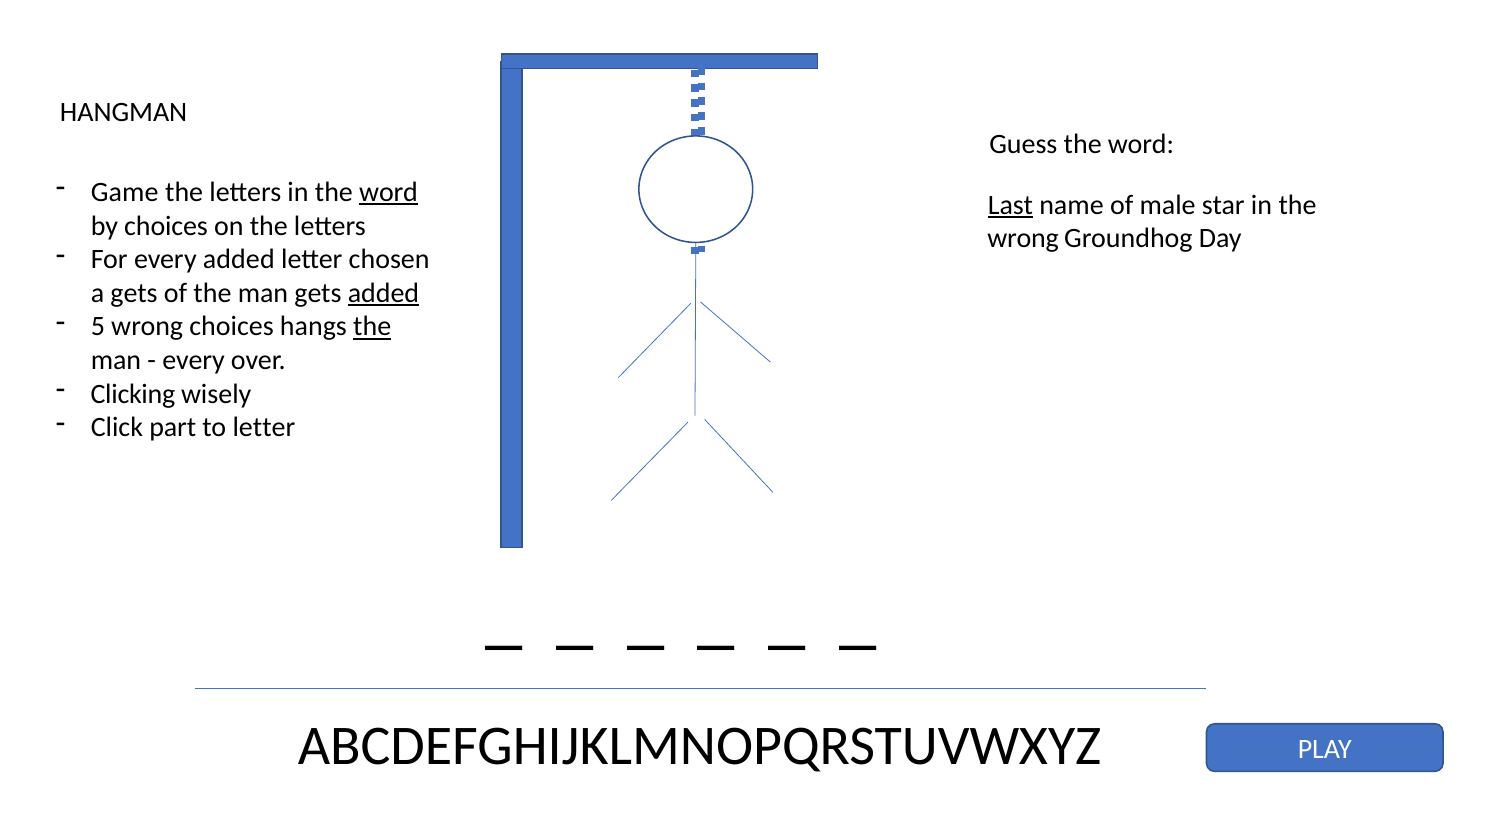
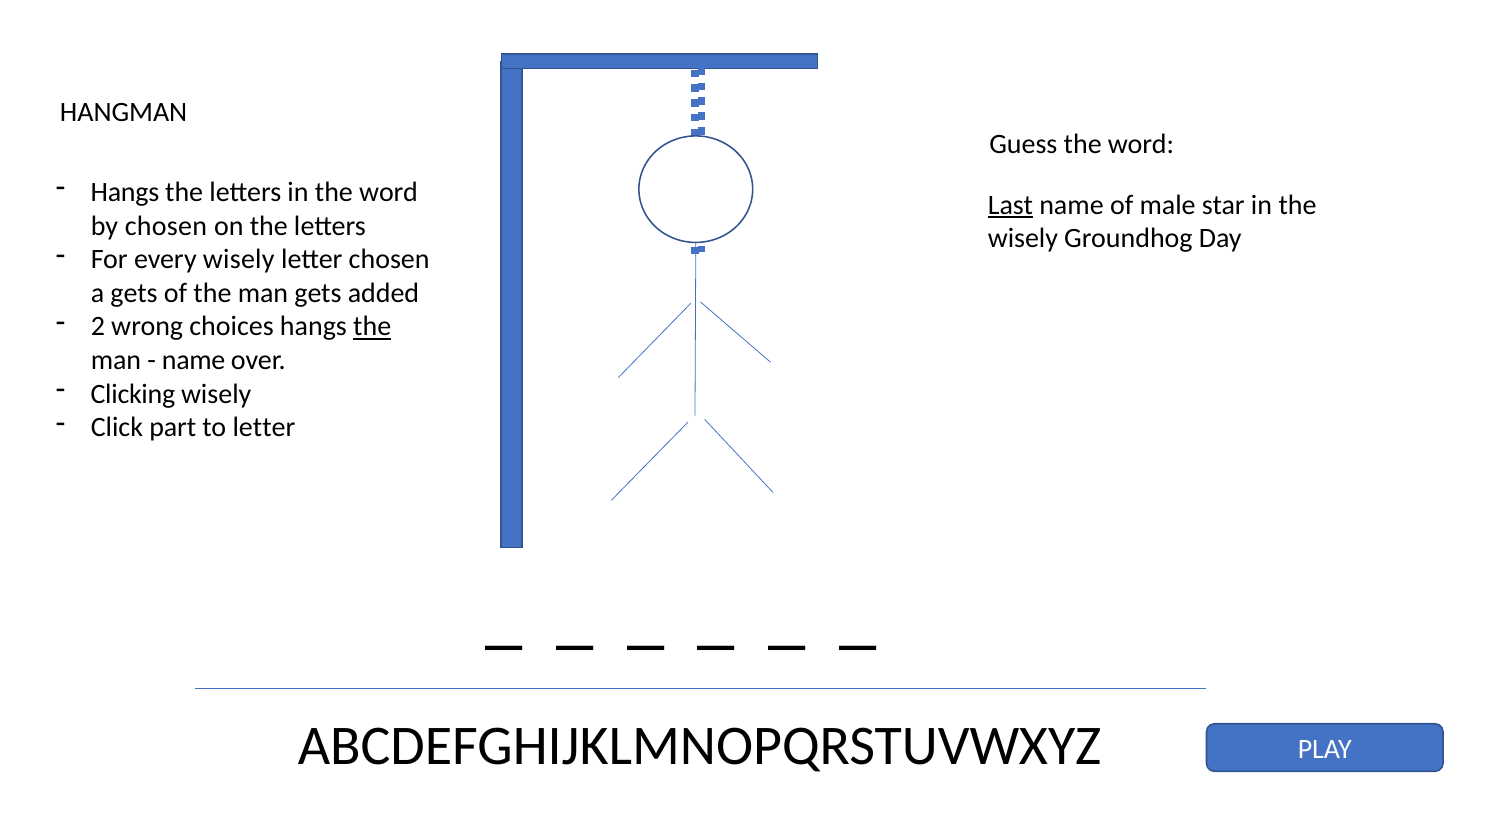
Game: Game -> Hangs (125, 192)
word underline: present -> none (389, 192)
by choices: choices -> chosen (166, 226)
wrong: wrong -> wisely (1023, 238)
every added: added -> wisely (239, 259)
added underline: present -> none (383, 293)
5: 5 -> 2 (98, 327)
every: every -> name (194, 360)
